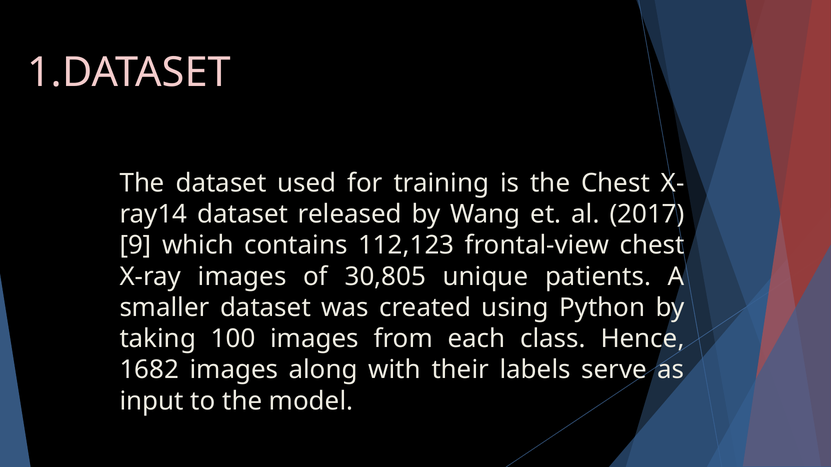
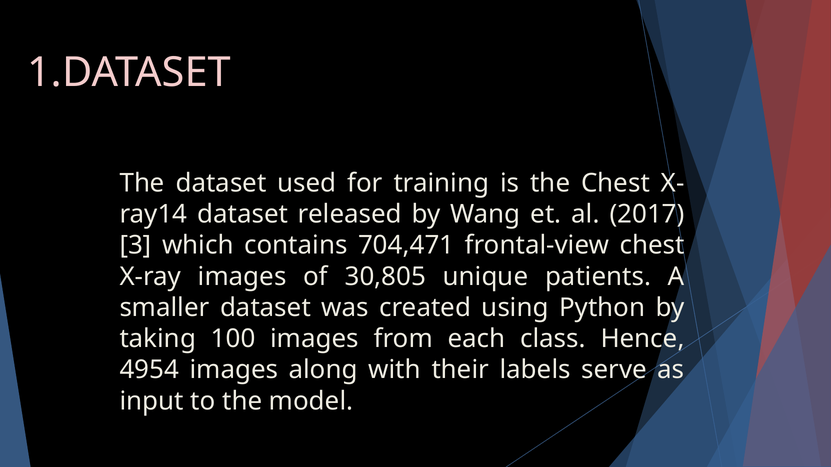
9: 9 -> 3 (136, 246)
112,123: 112,123 -> 704,471 (406, 246)
1682: 1682 -> 4954 (149, 370)
